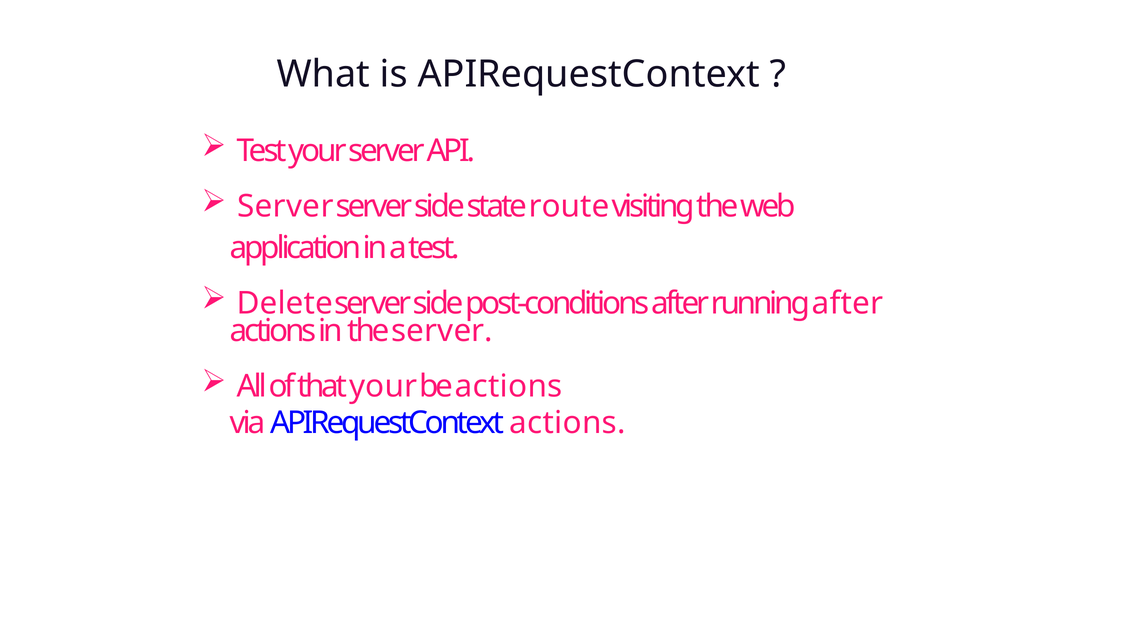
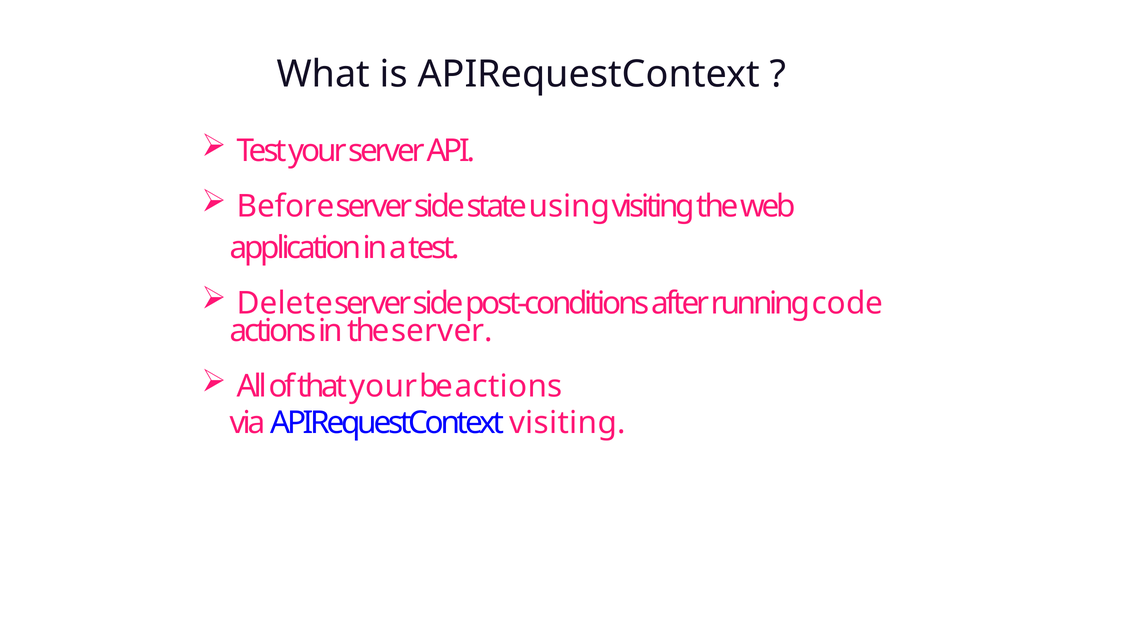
Server: Server -> Before (286, 207)
route: route -> using (569, 207)
running after: after -> code (847, 304)
APIRequestContext actions: actions -> visiting (567, 423)
